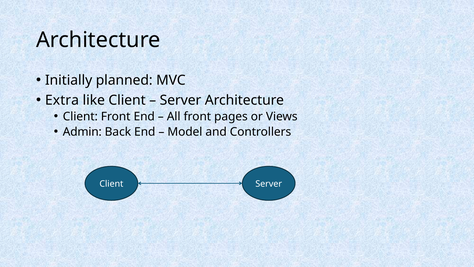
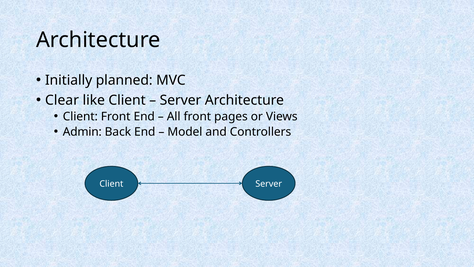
Extra: Extra -> Clear (62, 100)
